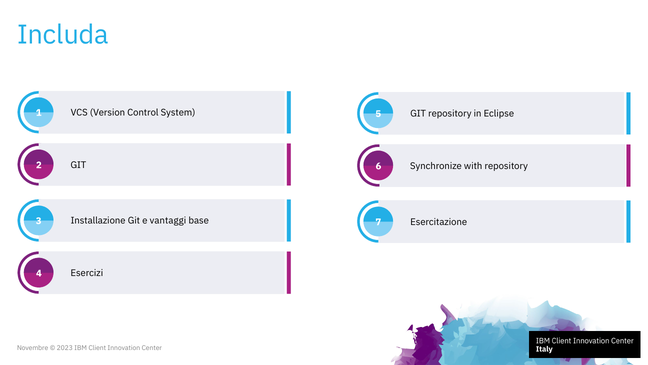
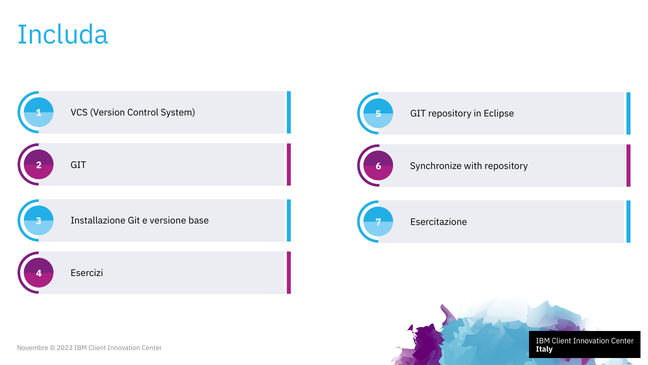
vantaggi: vantaggi -> versione (168, 221)
